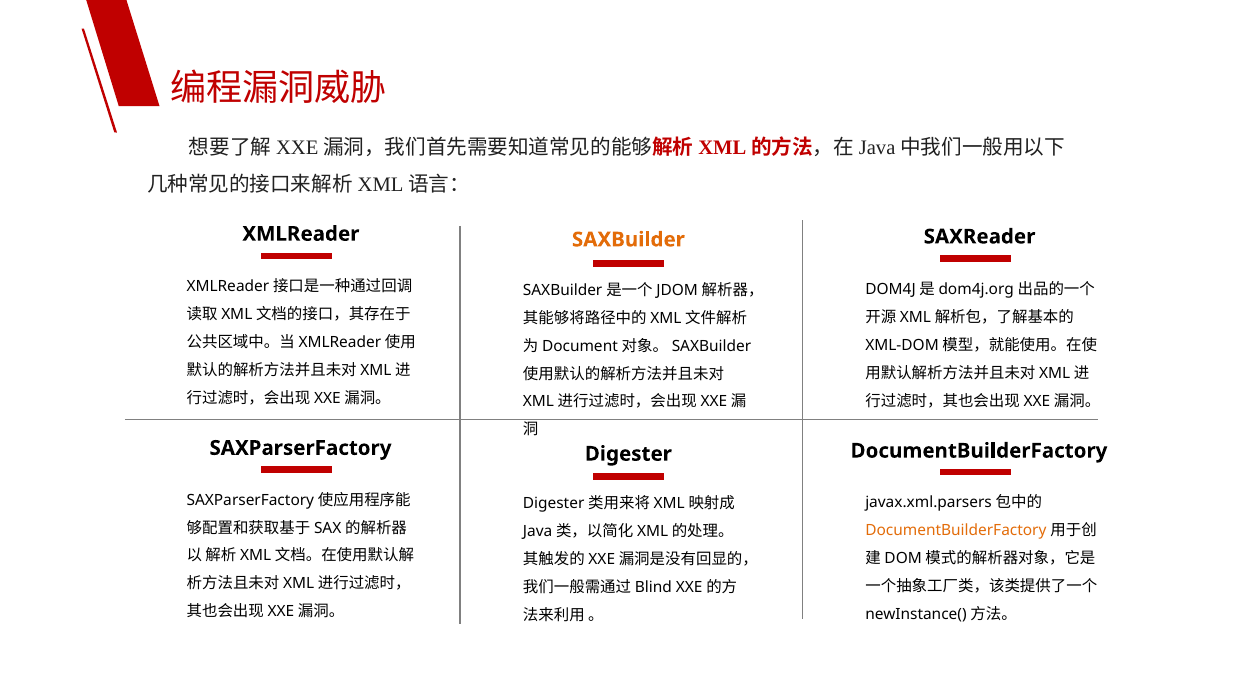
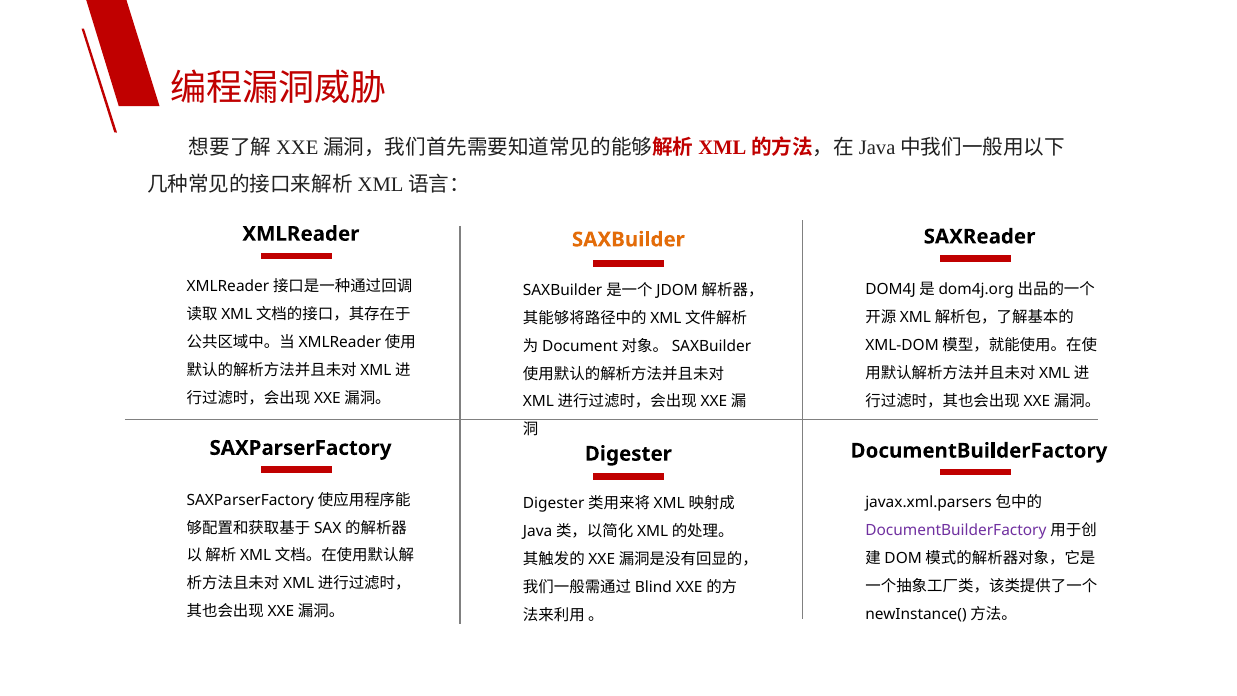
DocumentBuilderFactory colour: orange -> purple (956, 531)
